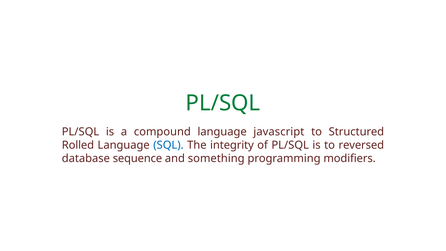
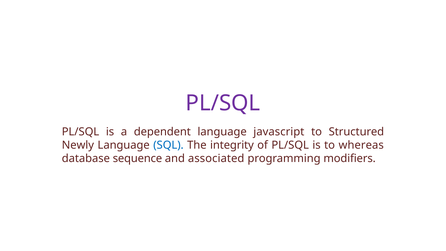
PL/SQL colour: green -> purple (223, 103)
compound: compound -> dependent (162, 132)
Rolled: Rolled -> Newly (78, 145)
reversed: reversed -> whereas (361, 145)
something: something -> associated (216, 159)
